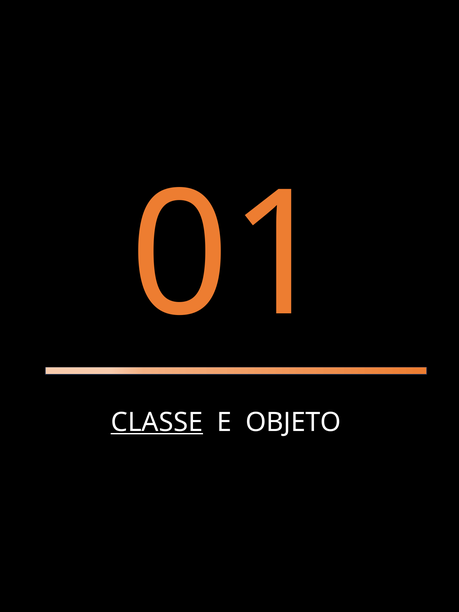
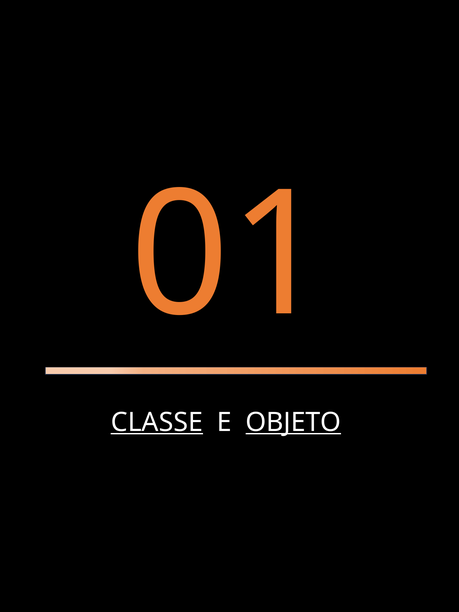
OBJETO underline: none -> present (293, 422)
